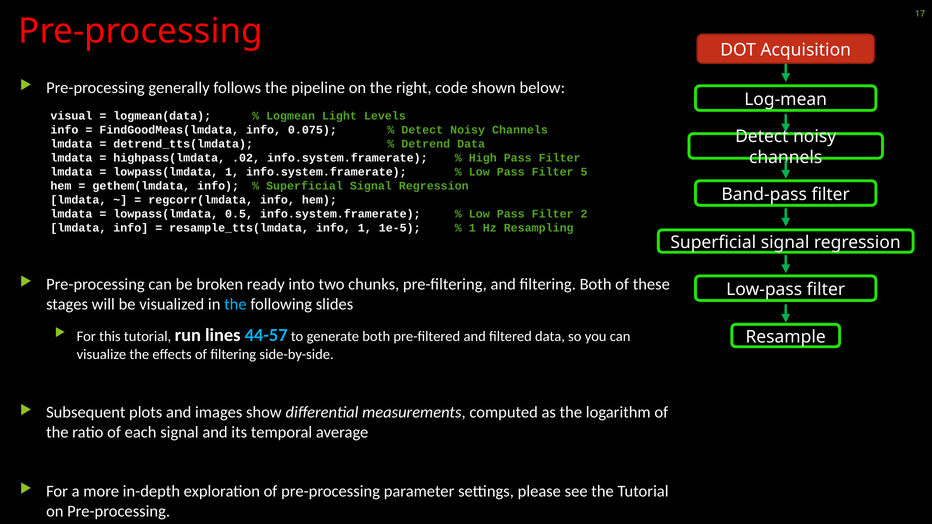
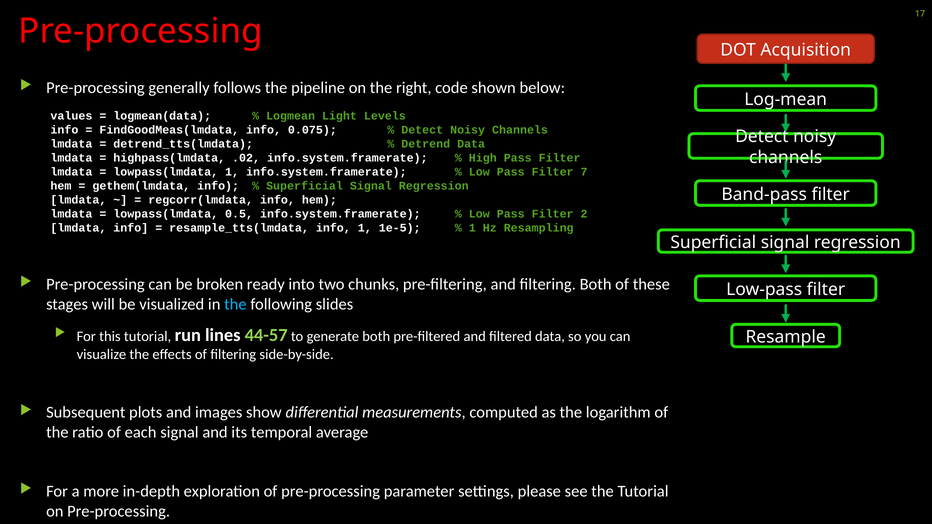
visual: visual -> values (71, 116)
5: 5 -> 7 (584, 172)
44-57 colour: light blue -> light green (266, 335)
